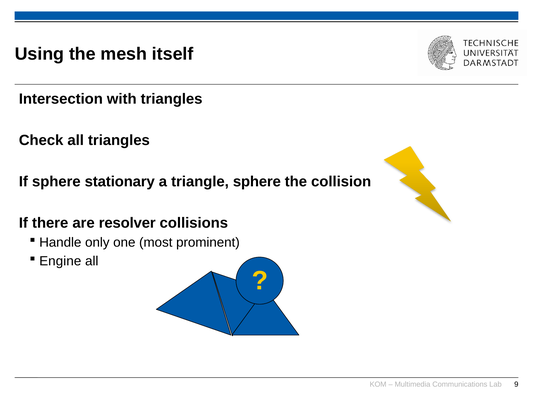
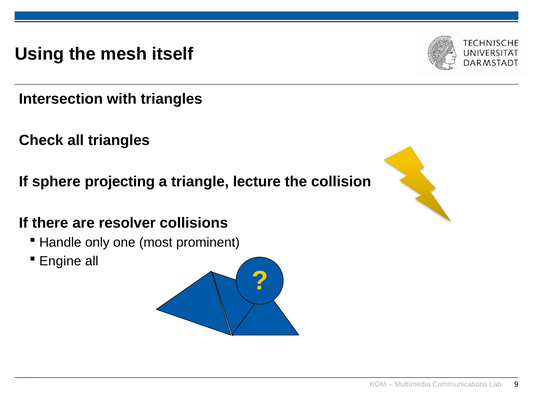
stationary: stationary -> projecting (120, 182)
triangle sphere: sphere -> lecture (257, 182)
